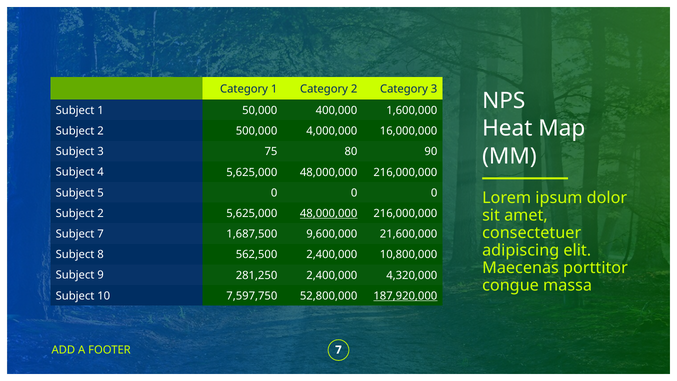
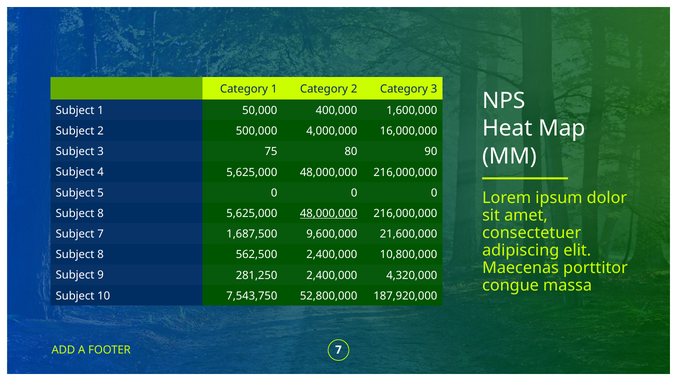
2: 2 -> 8 (100, 213)
7,597,750: 7,597,750 -> 7,543,750 (252, 296)
187,920,000 underline: present -> none (405, 296)
